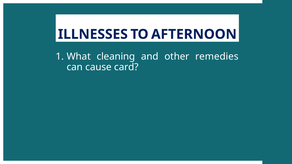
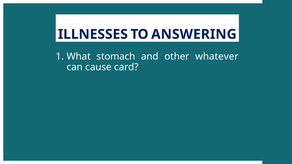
AFTERNOON: AFTERNOON -> ANSWERING (194, 34)
cleaning: cleaning -> stomach (116, 57)
remedies: remedies -> whatever (217, 57)
